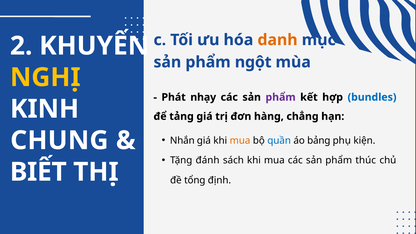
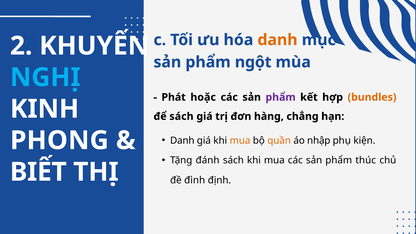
NGHỊ colour: yellow -> light blue (45, 77)
nhạy: nhạy -> hoặc (203, 97)
bundles colour: blue -> orange (372, 97)
để tảng: tảng -> sách (181, 116)
Nhắn: Nhắn -> Danh (182, 140)
quần colour: blue -> orange (279, 140)
bảng: bảng -> nhập (319, 140)
CHUNG: CHUNG -> PHONG (59, 140)
tổng: tổng -> đình (195, 180)
